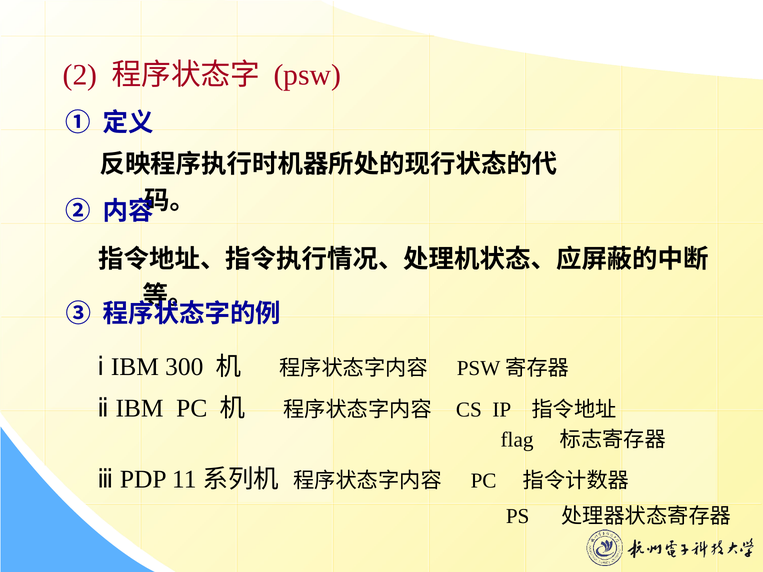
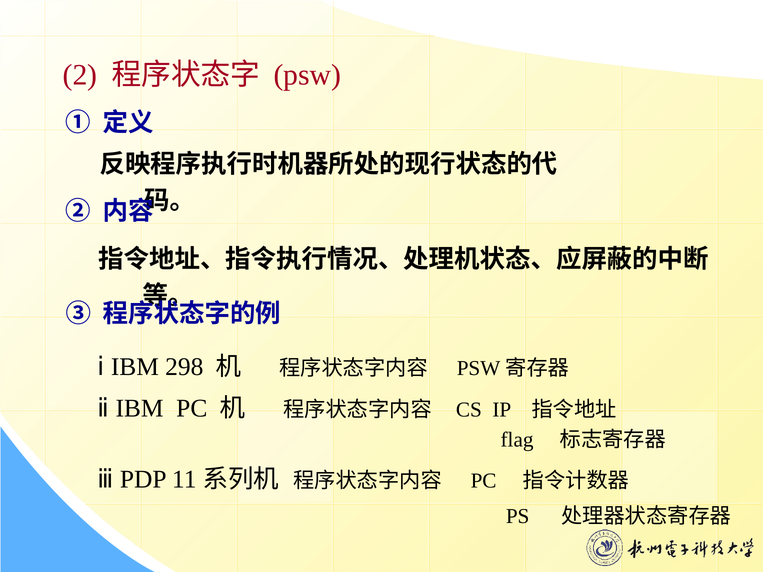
300: 300 -> 298 (184, 367)
